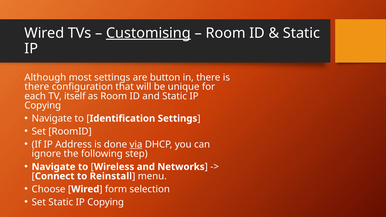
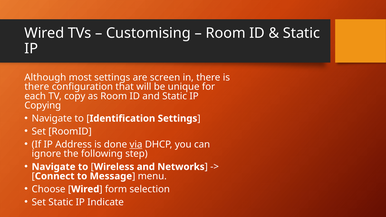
Customising underline: present -> none (148, 33)
button: button -> screen (165, 77)
itself: itself -> copy (75, 96)
Reinstall: Reinstall -> Message (111, 176)
Set Static IP Copying: Copying -> Indicate (106, 202)
